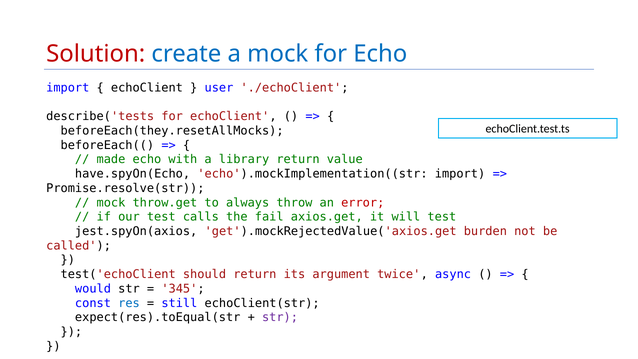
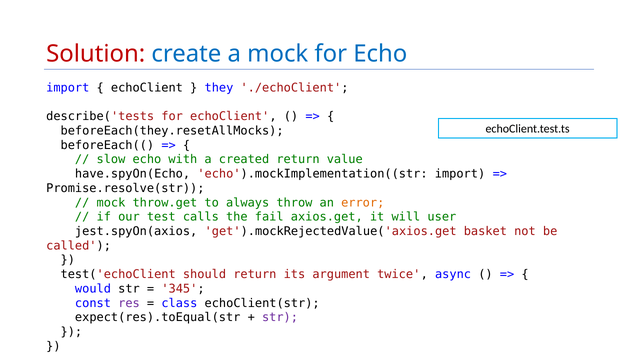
user: user -> they (219, 88)
made: made -> slow (111, 159)
library: library -> created (244, 159)
error colour: red -> orange (363, 203)
will test: test -> user (442, 217)
burden: burden -> basket (485, 231)
res colour: blue -> purple (129, 303)
still: still -> class (179, 303)
